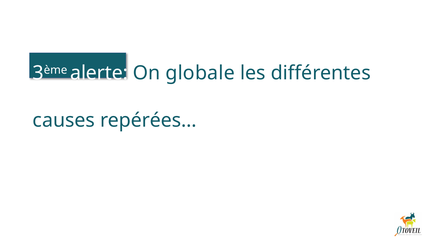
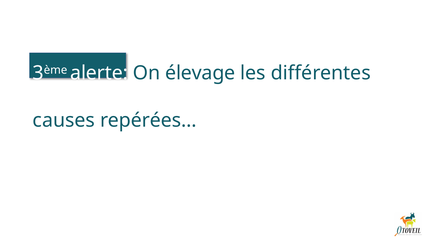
globale: globale -> élevage (200, 73)
